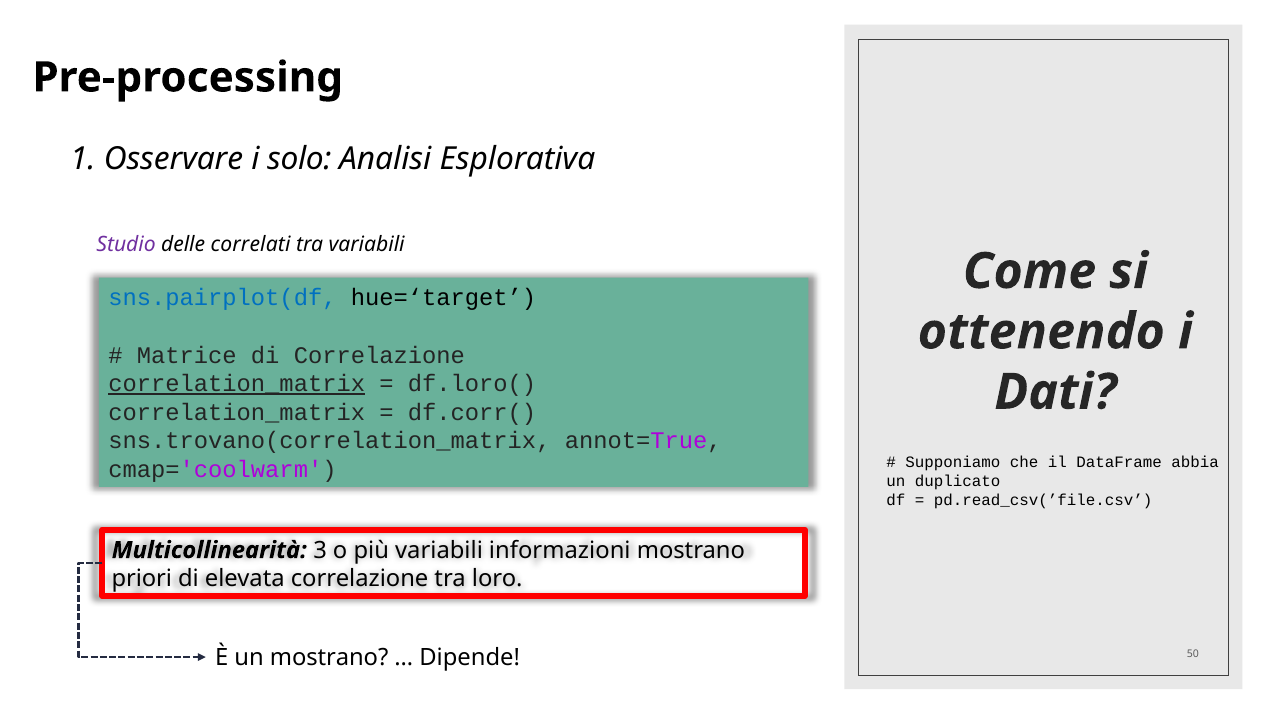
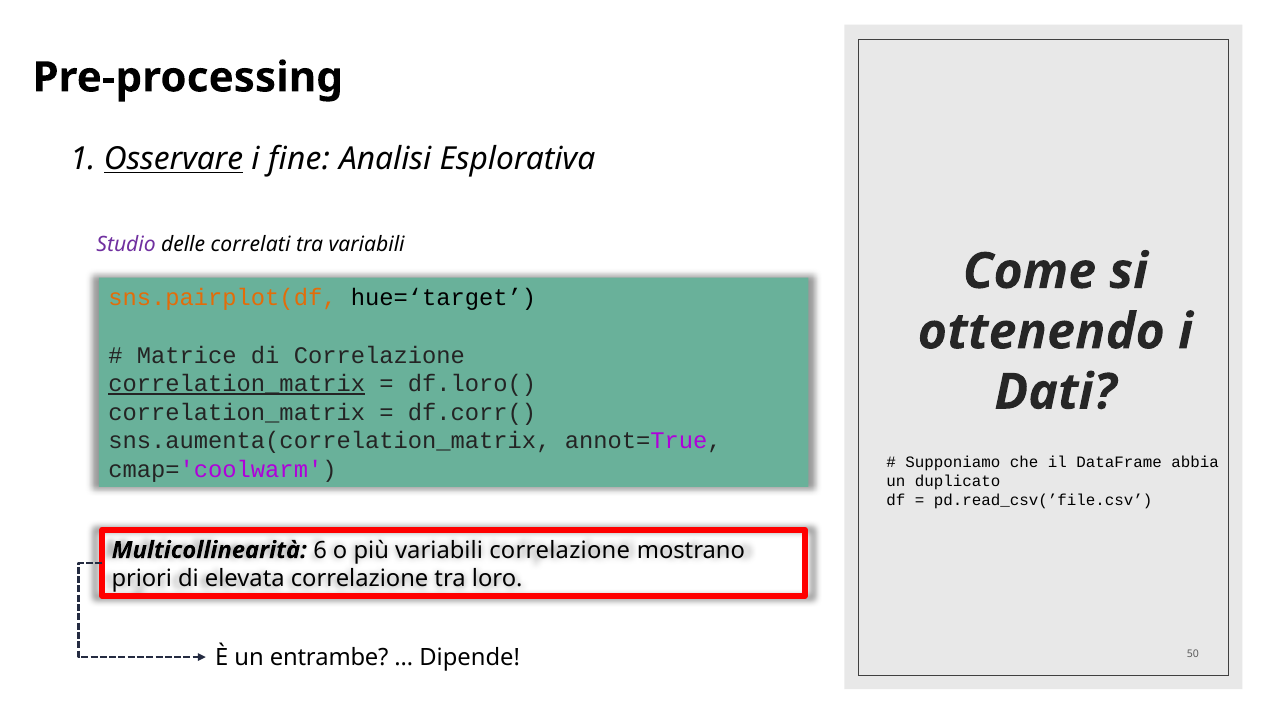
Osservare underline: none -> present (173, 159)
solo: solo -> fine (299, 159)
sns.pairplot(df colour: blue -> orange (222, 298)
sns.trovano(correlation_matrix: sns.trovano(correlation_matrix -> sns.aumenta(correlation_matrix (329, 440)
3: 3 -> 6 (320, 550)
variabili informazioni: informazioni -> correlazione (560, 550)
un mostrano: mostrano -> entrambe (329, 657)
